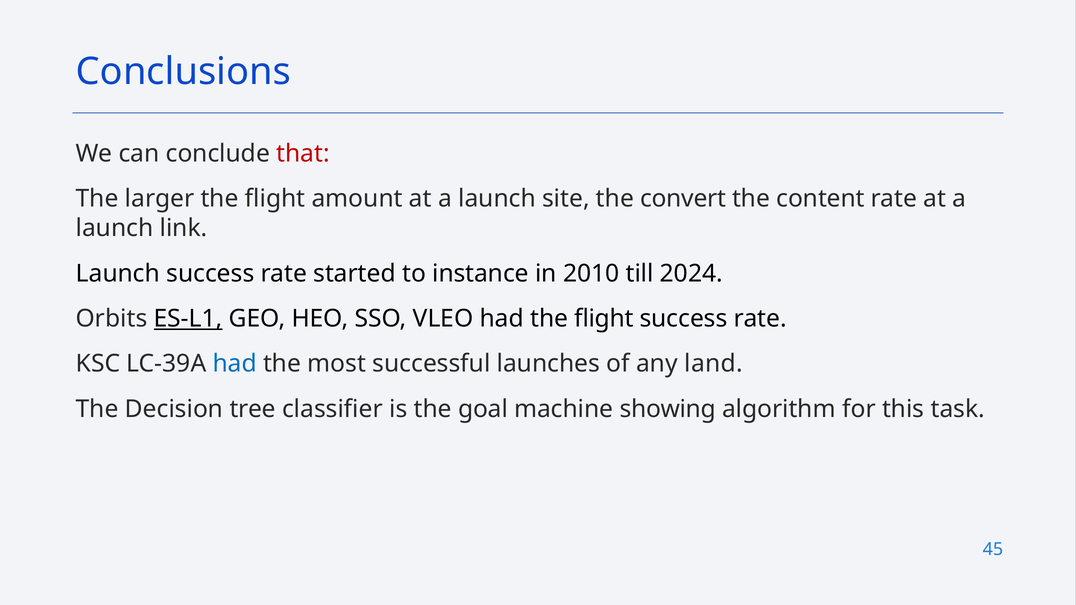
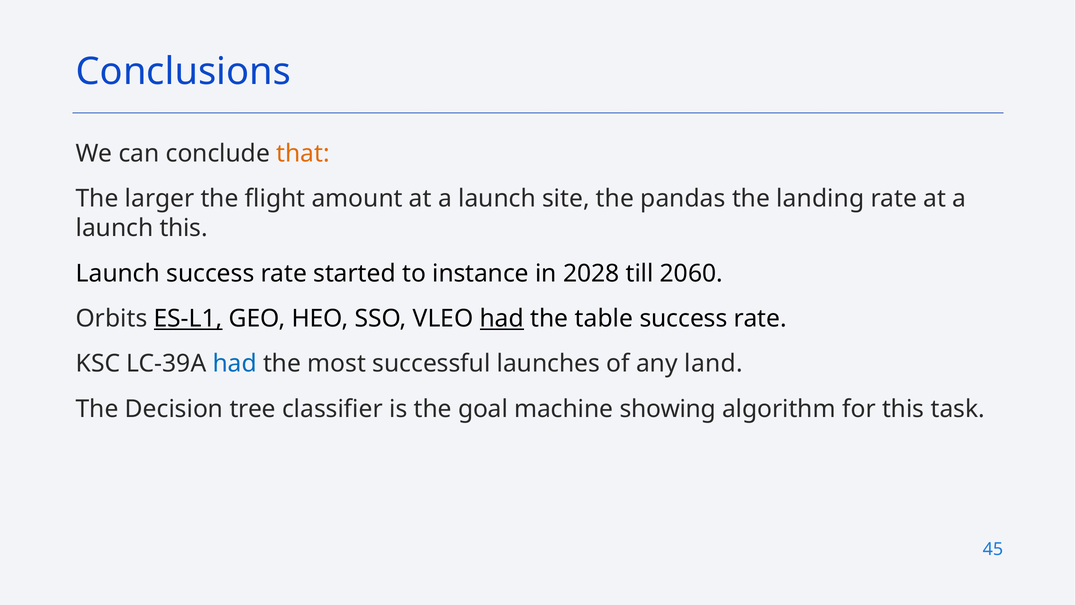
that colour: red -> orange (303, 153)
convert: convert -> pandas (683, 199)
content: content -> landing (820, 199)
launch link: link -> this (184, 228)
2010: 2010 -> 2028 (591, 274)
2024: 2024 -> 2060 (691, 274)
had underline: none -> present (502, 319)
flight: flight -> table (604, 319)
